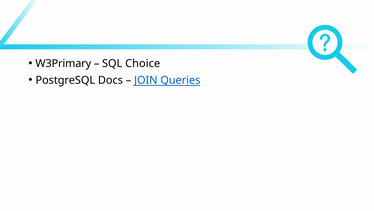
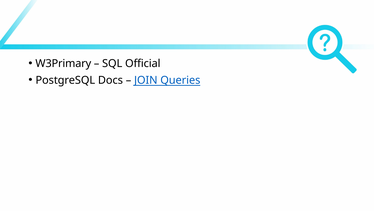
Choice: Choice -> Official (143, 63)
